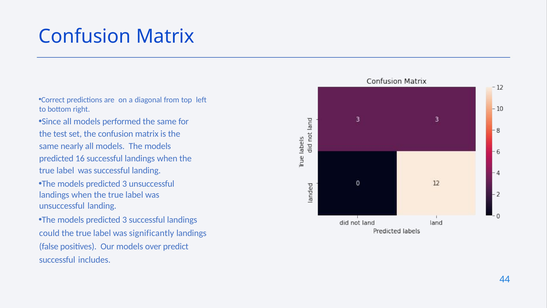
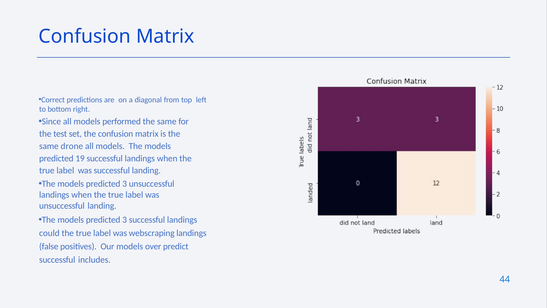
nearly: nearly -> drone (72, 146)
16: 16 -> 19 (80, 158)
significantly: significantly -> webscraping (152, 233)
